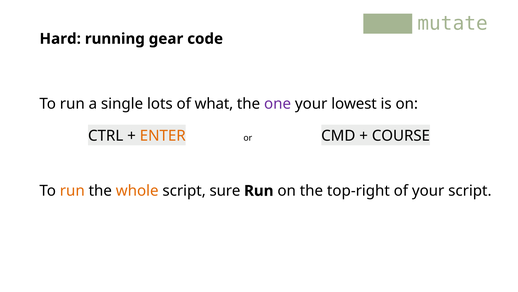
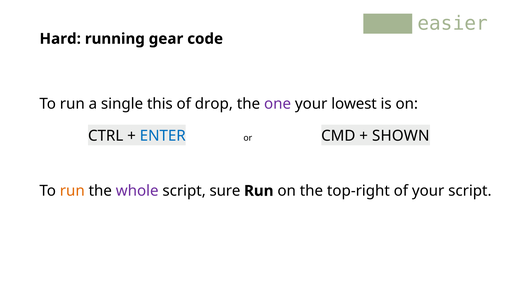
mutate: mutate -> easier (453, 23)
lots: lots -> this (160, 104)
what: what -> drop (214, 104)
ENTER colour: orange -> blue (163, 135)
COURSE: COURSE -> SHOWN (401, 135)
whole colour: orange -> purple (137, 190)
